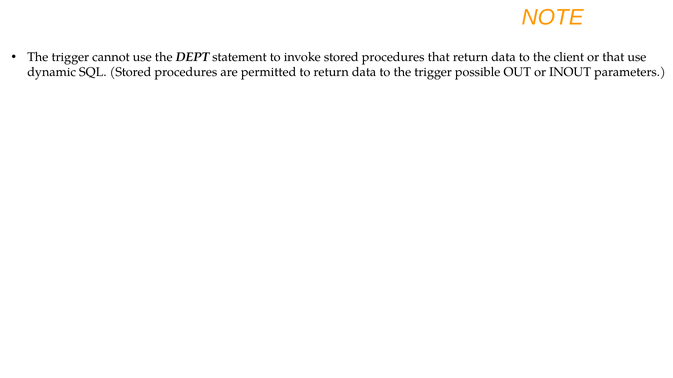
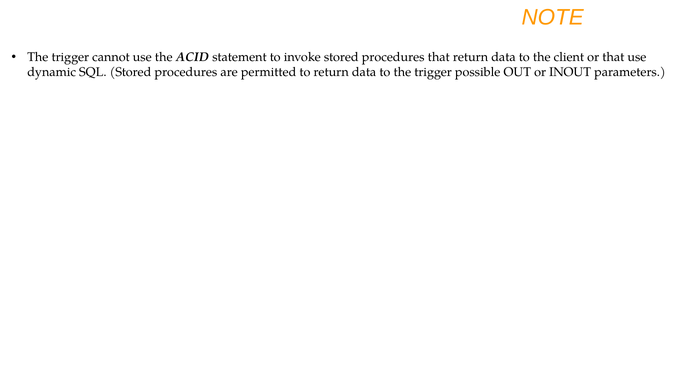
DEPT: DEPT -> ACID (192, 57)
